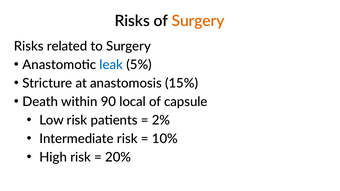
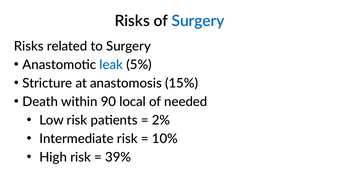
Surgery colour: orange -> blue (198, 21)
capsule: capsule -> needed (186, 102)
20%: 20% -> 39% (118, 157)
